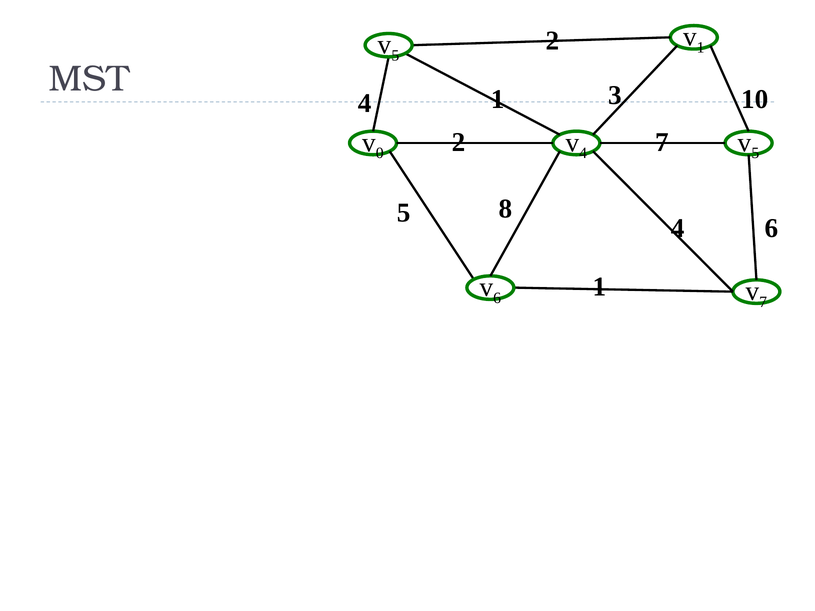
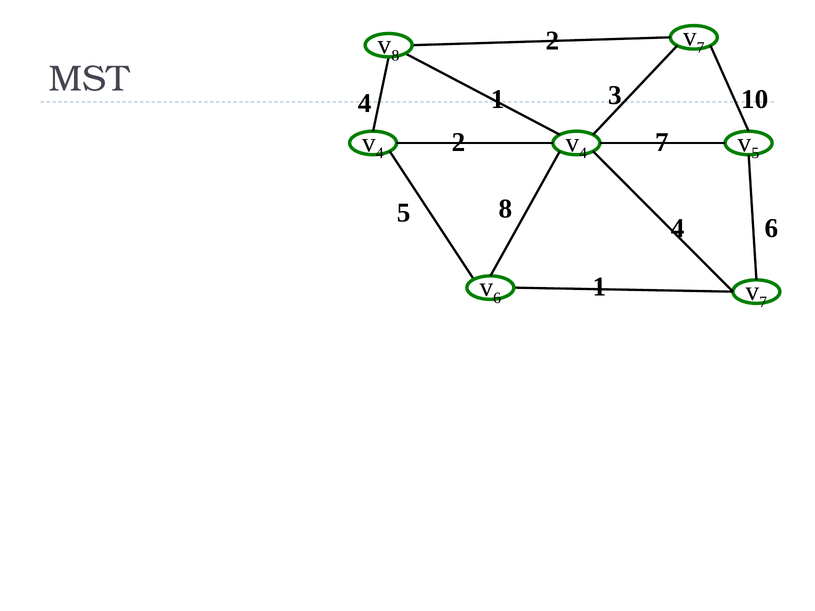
1: 1 -> 7 (701, 48)
5: 5 -> 8 (395, 55)
0: 0 -> 4 (380, 153)
